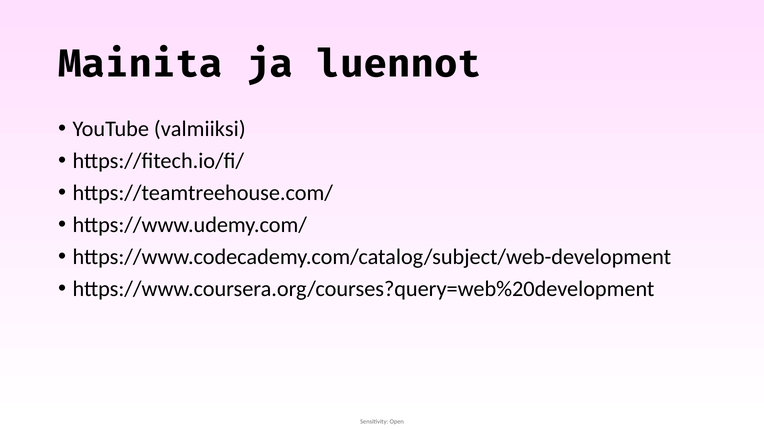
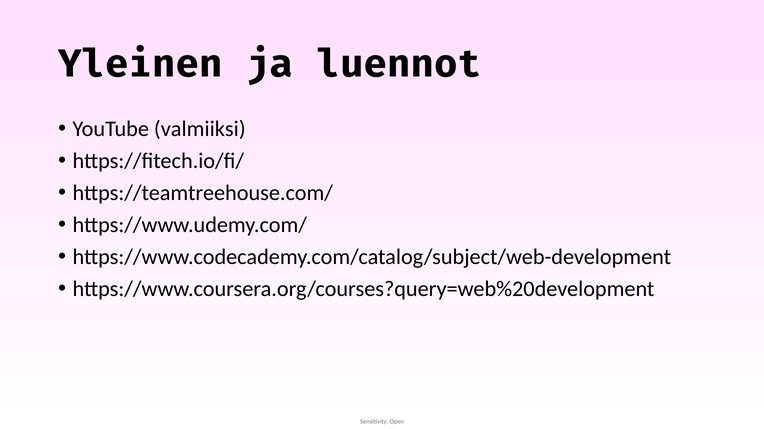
Mainita: Mainita -> Yleinen (140, 64)
